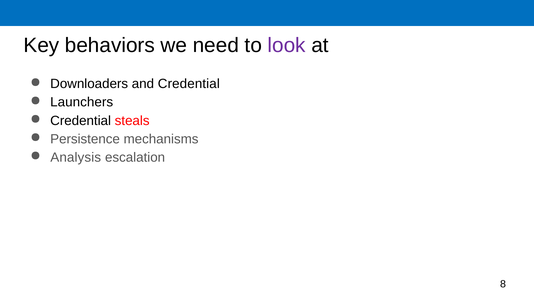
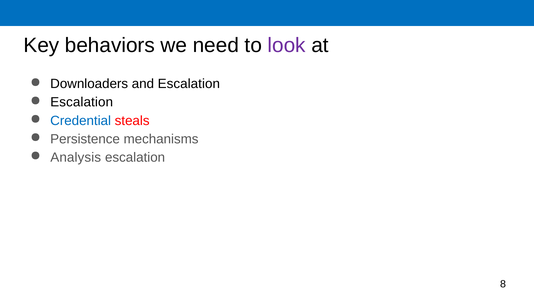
and Credential: Credential -> Escalation (189, 84)
Launchers: Launchers -> Escalation (82, 102)
Credential colour: black -> blue (81, 121)
